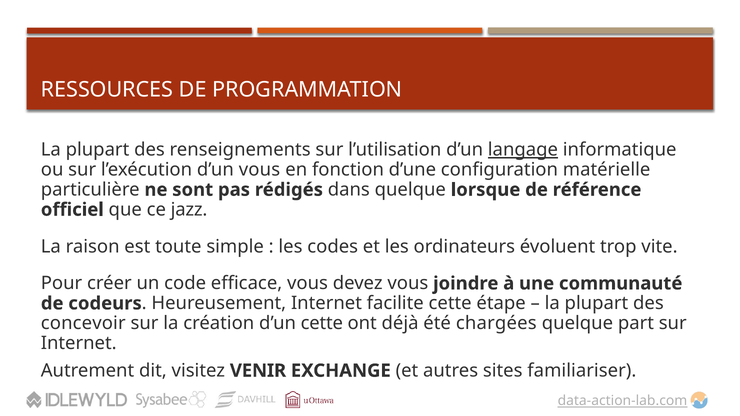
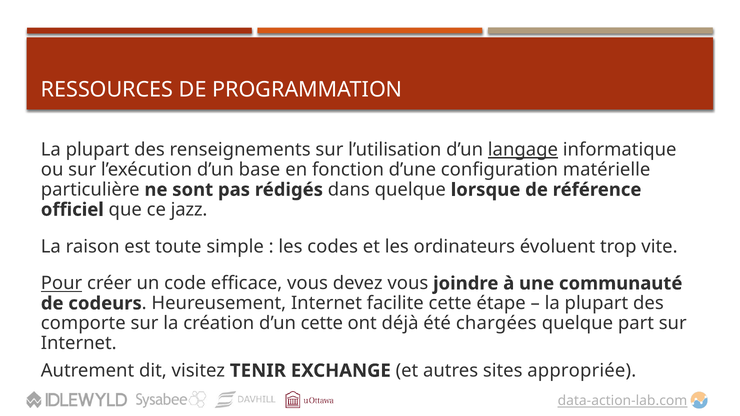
d’un vous: vous -> base (259, 170)
Pour underline: none -> present (62, 284)
concevoir: concevoir -> comporte (83, 324)
VENIR: VENIR -> TENIR (258, 371)
familiariser: familiariser -> appropriée (582, 371)
